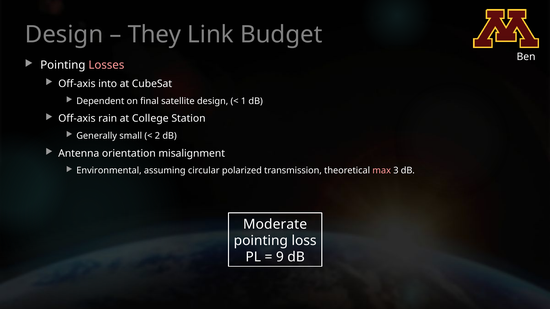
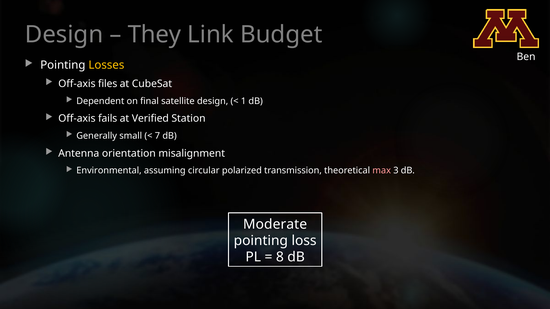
Losses colour: pink -> yellow (106, 65)
into: into -> files (108, 84)
rain: rain -> fails (108, 119)
College: College -> Verified (150, 119)
2: 2 -> 7 (157, 136)
9: 9 -> 8 (280, 257)
